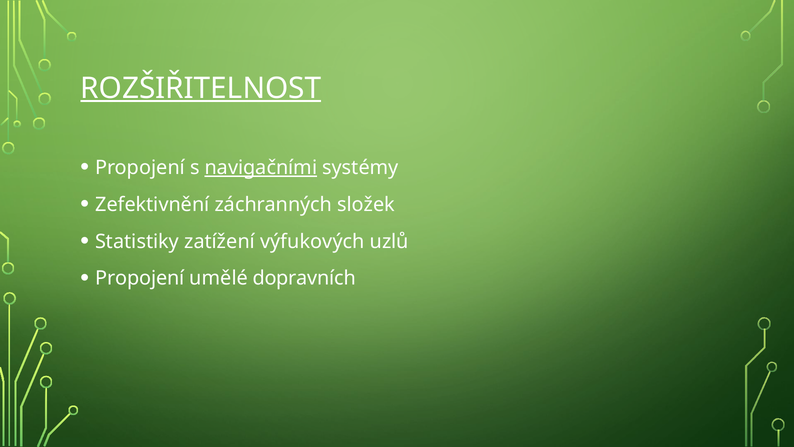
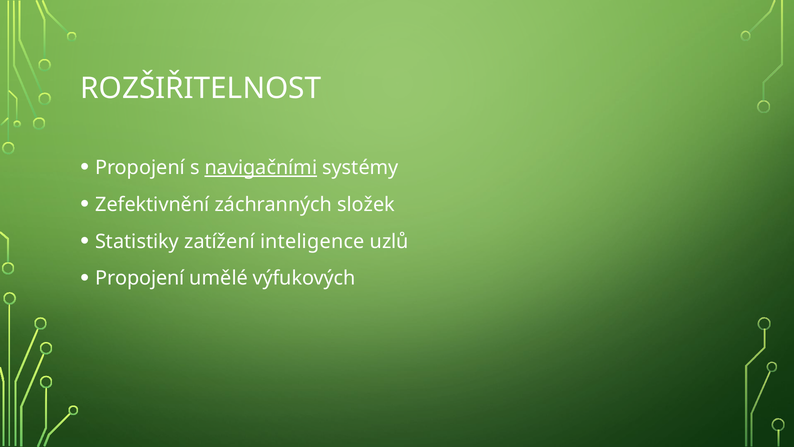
ROZŠIŘITELNOST underline: present -> none (201, 88)
výfukových: výfukových -> inteligence (312, 241)
dopravních: dopravních -> výfukových (304, 278)
